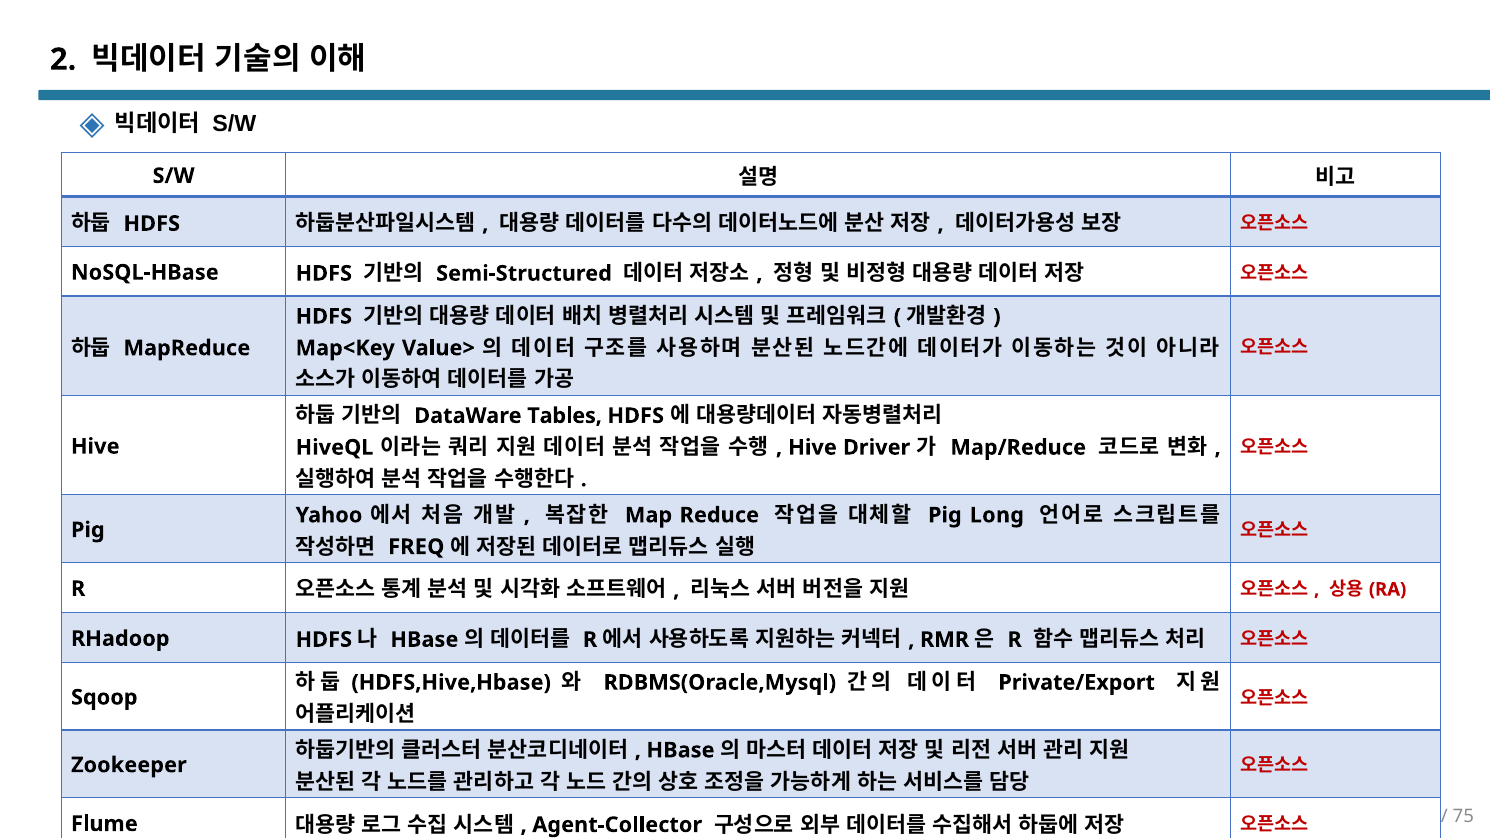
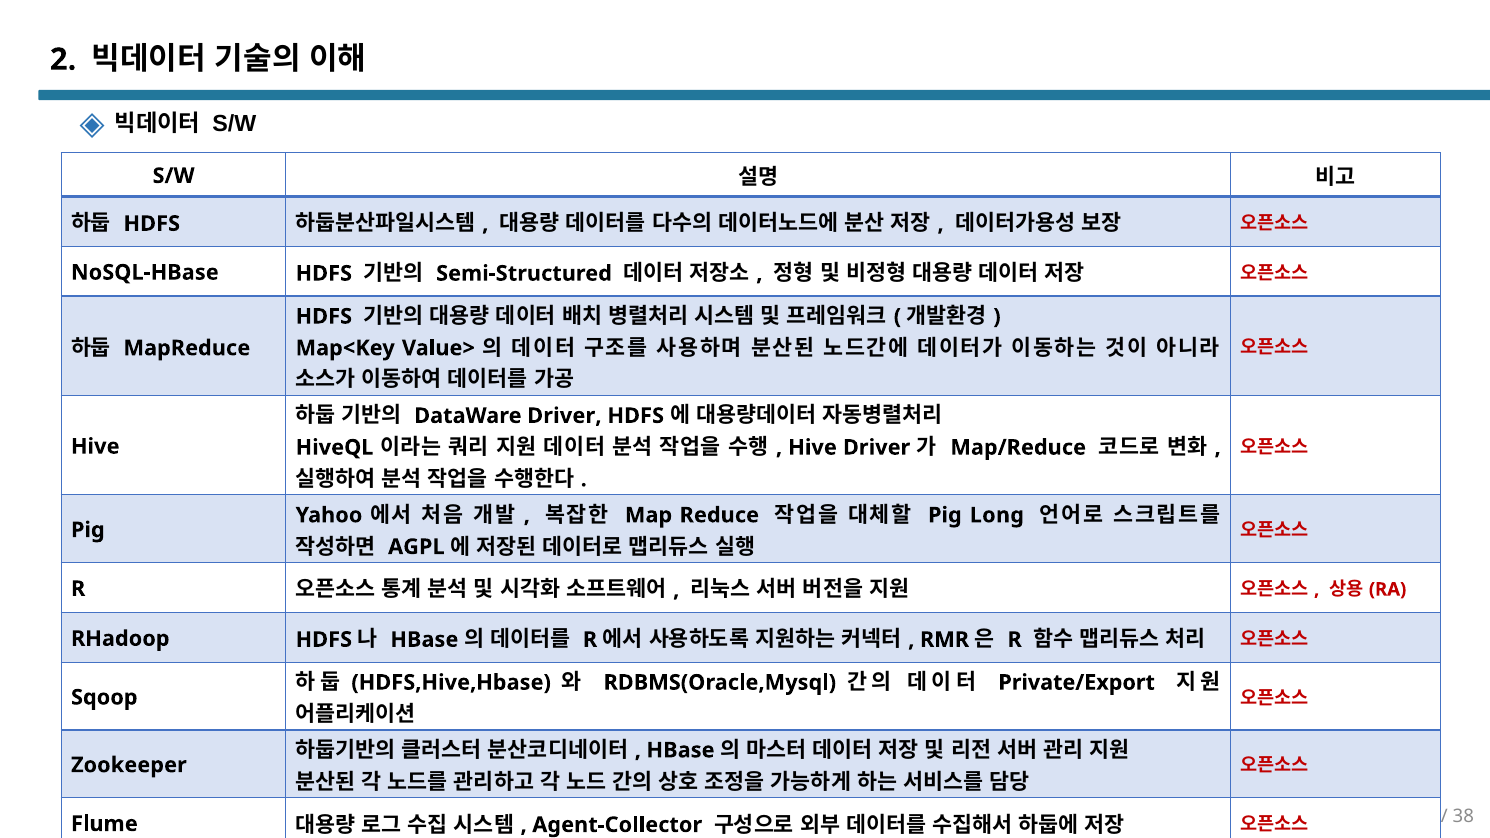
DataWare Tables: Tables -> Driver (564, 416)
FREQ: FREQ -> AGPL (416, 547)
75: 75 -> 38 (1463, 816)
